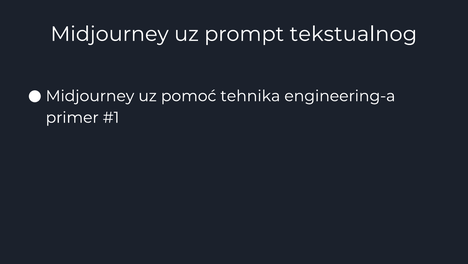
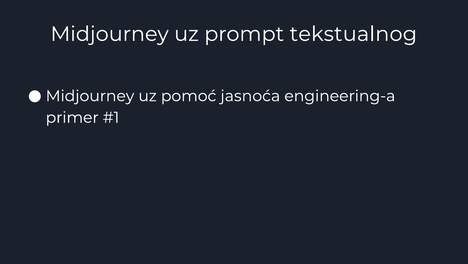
tehnika: tehnika -> jasnoća (250, 96)
